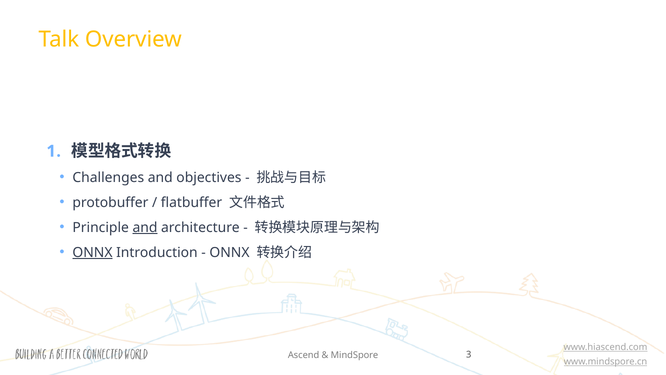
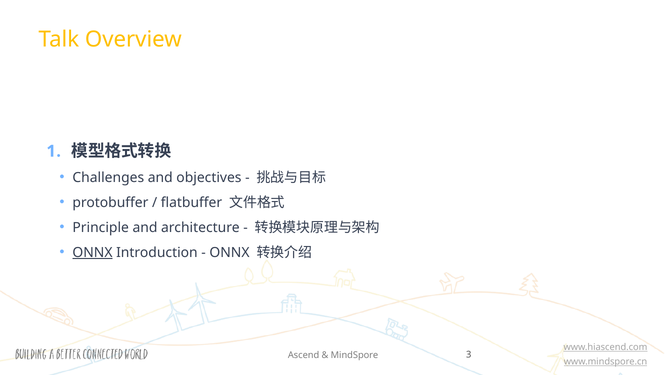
and underline: present -> none (145, 227)
